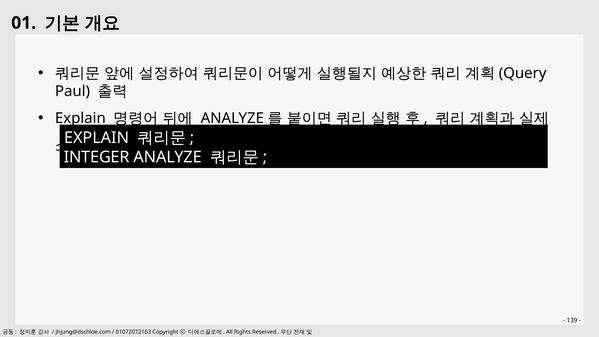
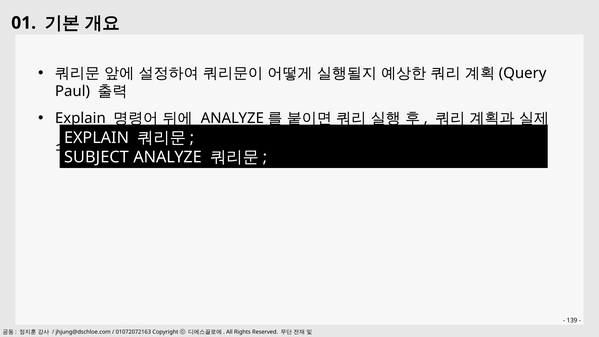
INTEGER: INTEGER -> SUBJECT (97, 157)
